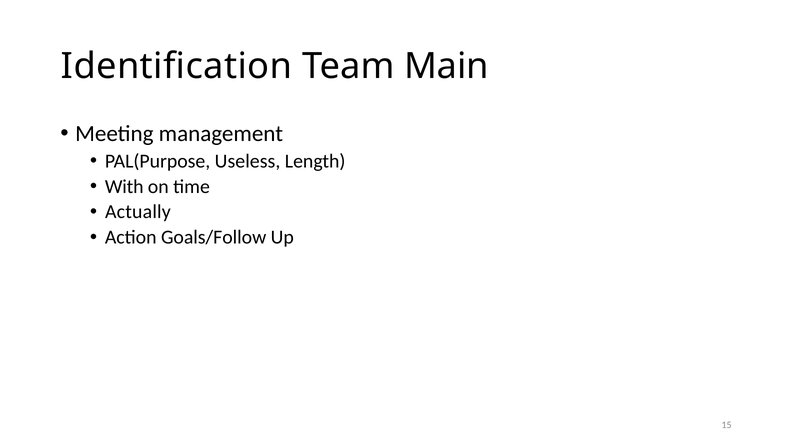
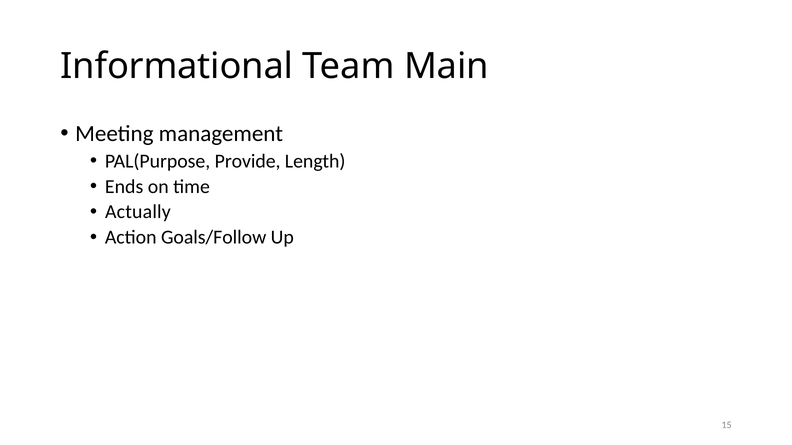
Identification: Identification -> Informational (177, 67)
Useless: Useless -> Provide (248, 161)
With: With -> Ends (124, 187)
